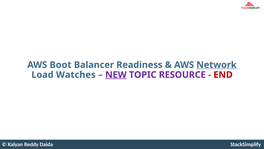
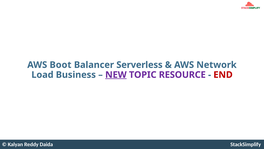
Readiness: Readiness -> Serverless (139, 65)
Network underline: present -> none (217, 65)
Watches: Watches -> Business (76, 75)
